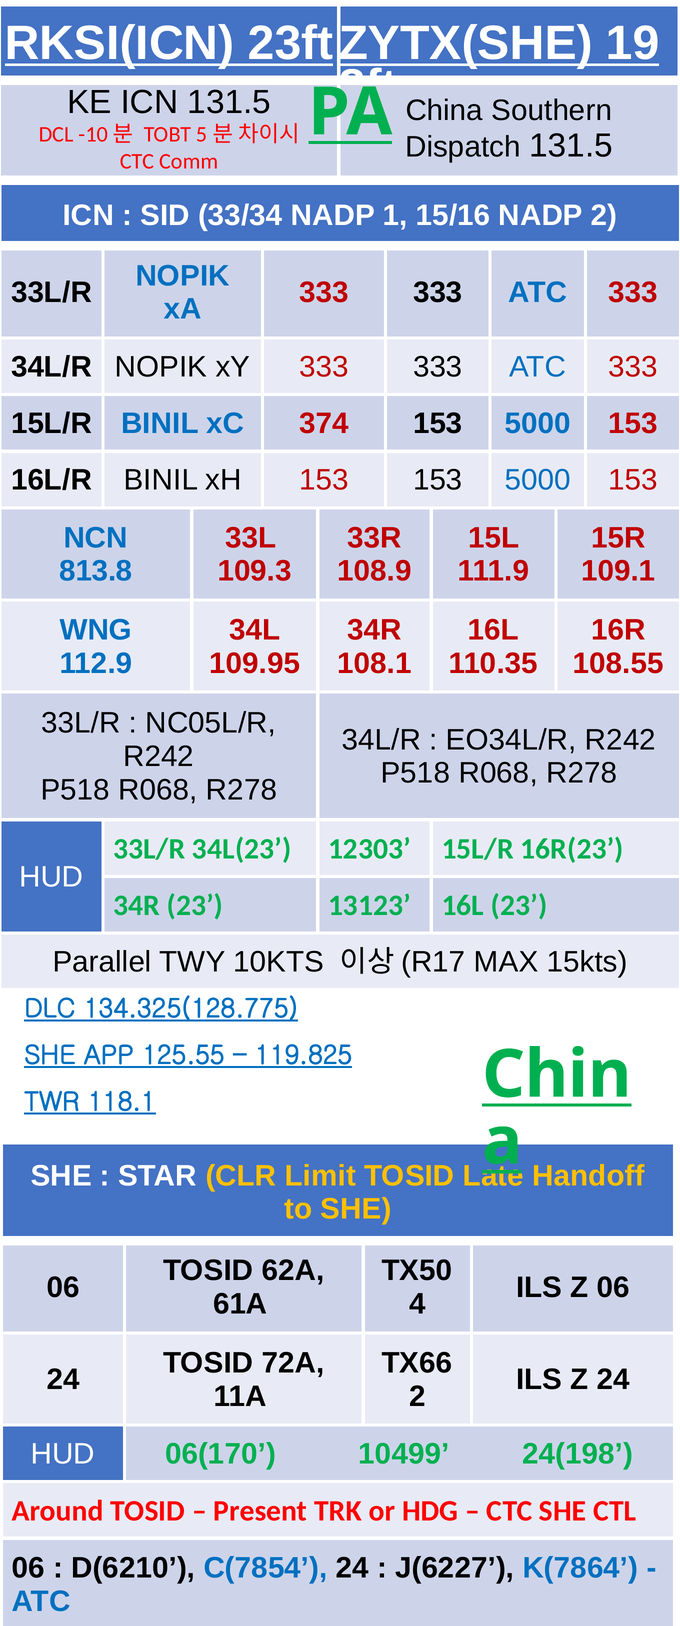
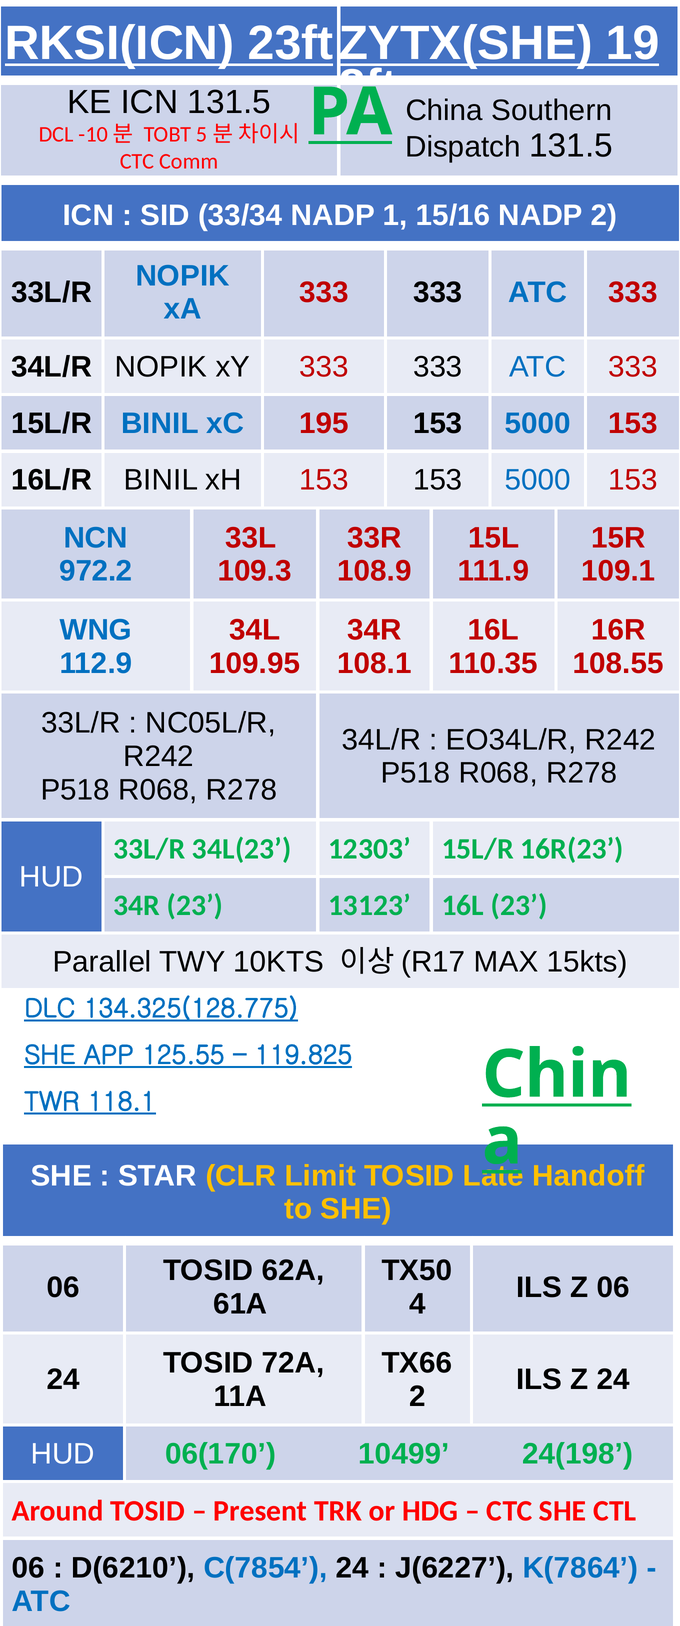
374: 374 -> 195 (324, 424)
813.8: 813.8 -> 972.2 (96, 572)
